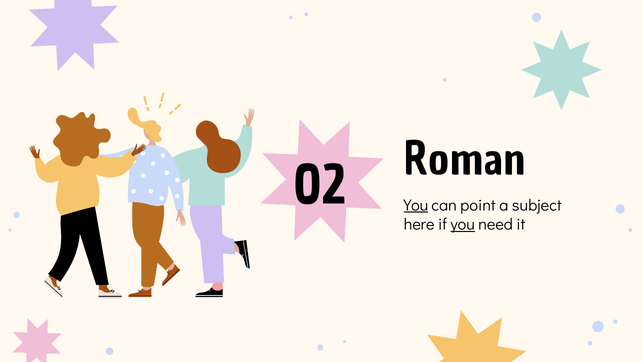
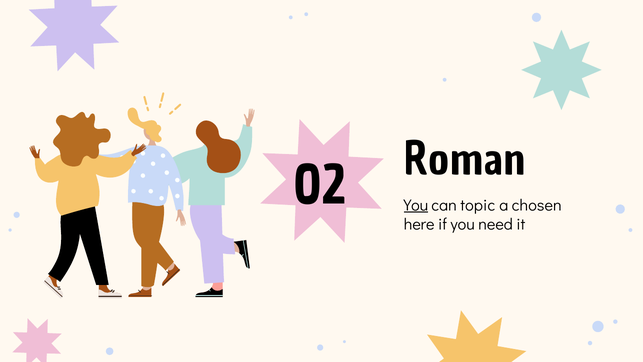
point: point -> topic (478, 205)
subject: subject -> chosen (537, 205)
you underline: present -> none (463, 224)
